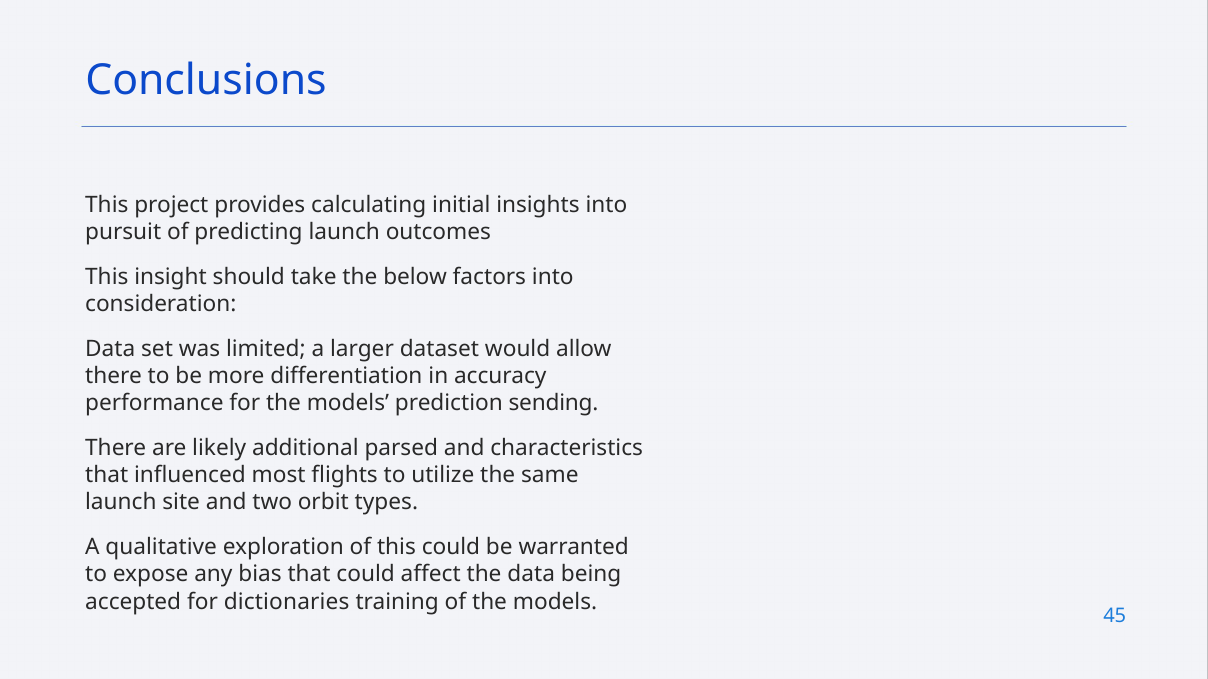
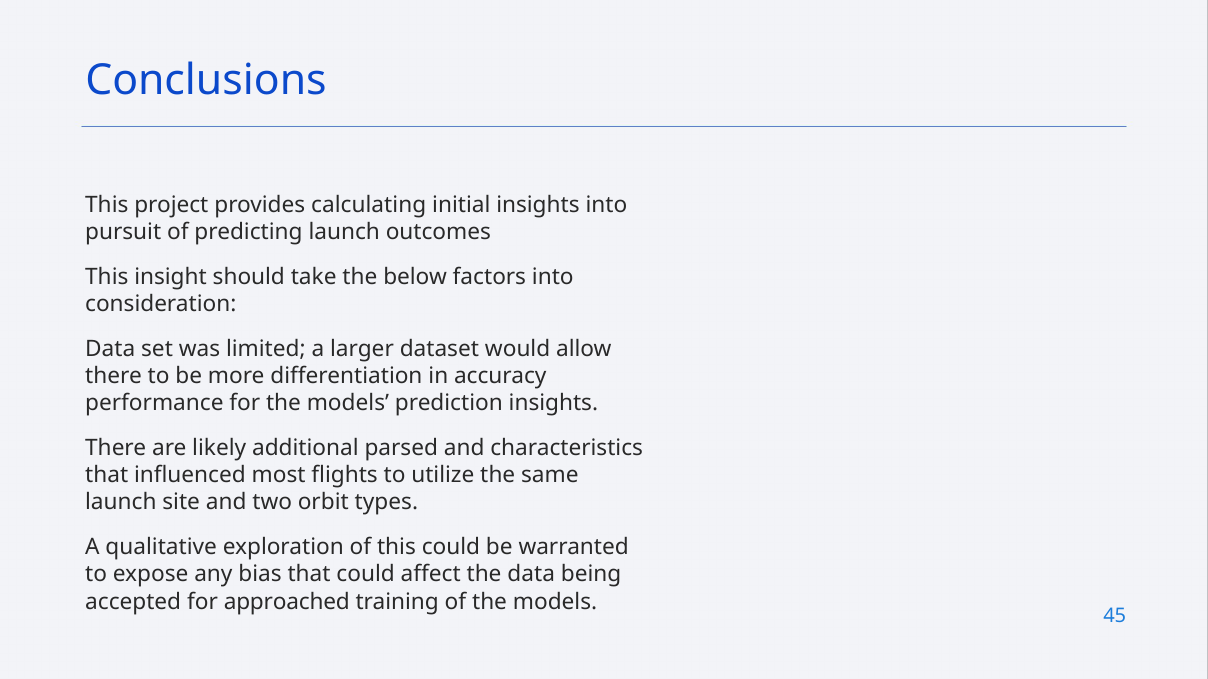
prediction sending: sending -> insights (553, 404)
dictionaries: dictionaries -> approached (287, 602)
